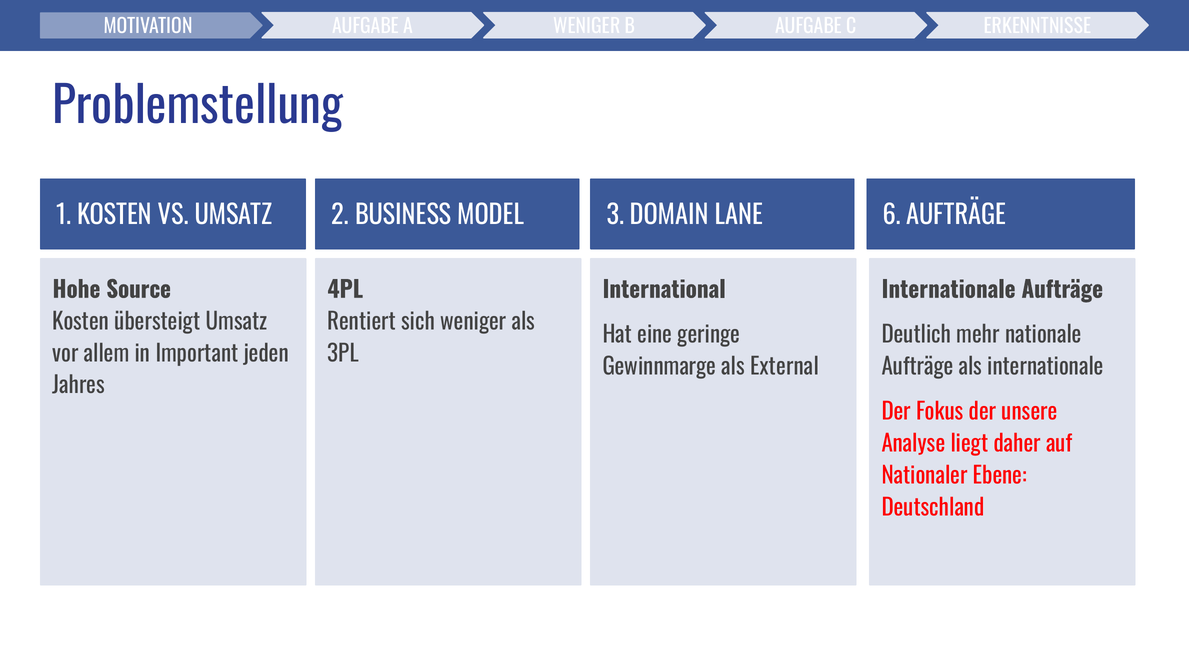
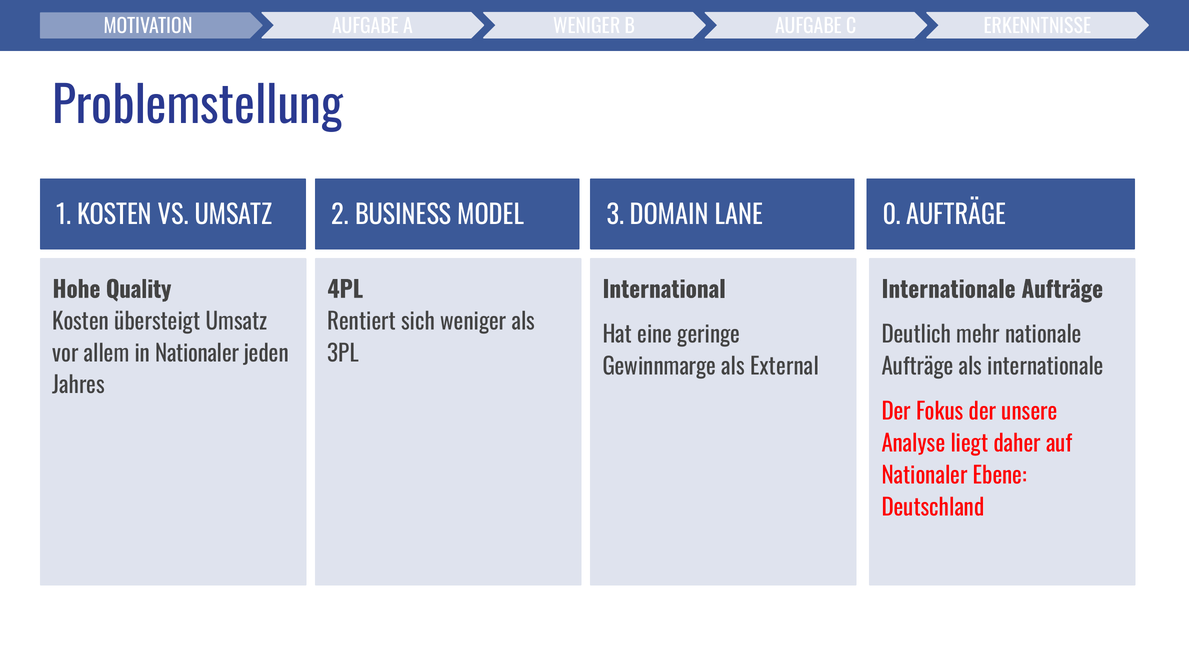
6: 6 -> 0 (892, 216)
Source: Source -> Quality (139, 290)
in Important: Important -> Nationaler (197, 354)
